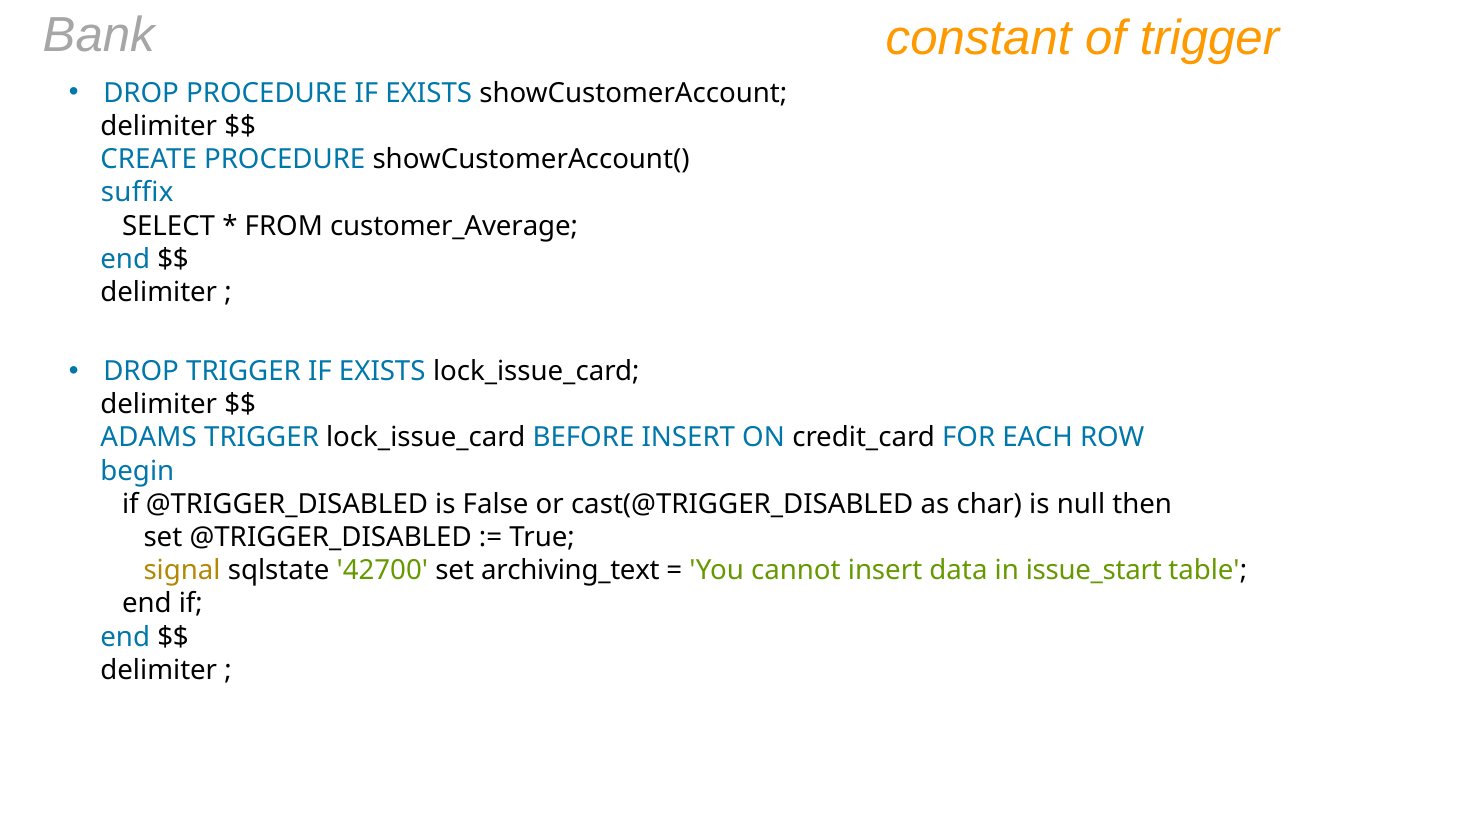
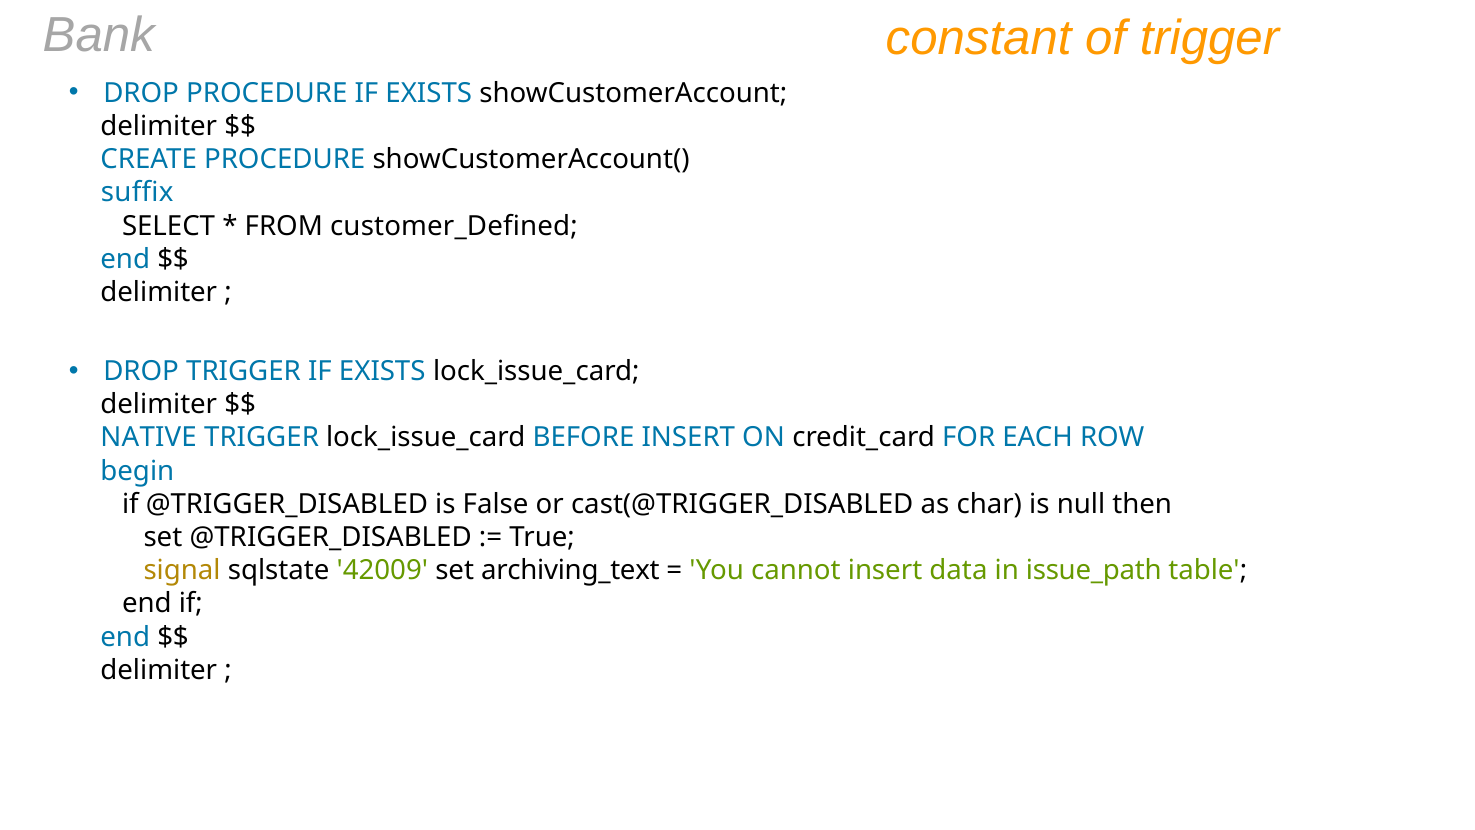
customer_Average: customer_Average -> customer_Defined (454, 226)
ADAMS: ADAMS -> NATIVE (149, 438)
42700: 42700 -> 42009 (382, 570)
issue_start: issue_start -> issue_path (1094, 570)
